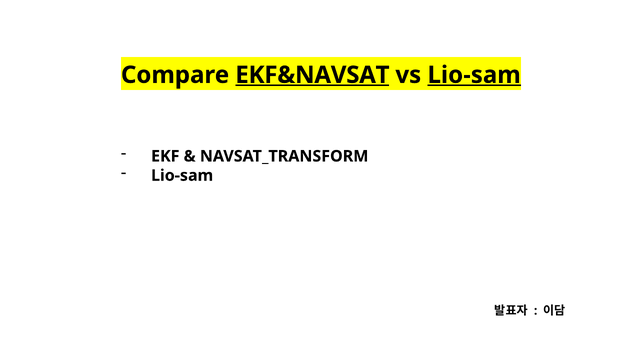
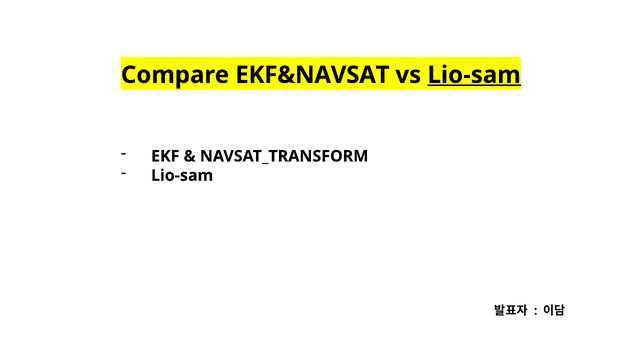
EKF&NAVSAT underline: present -> none (312, 75)
